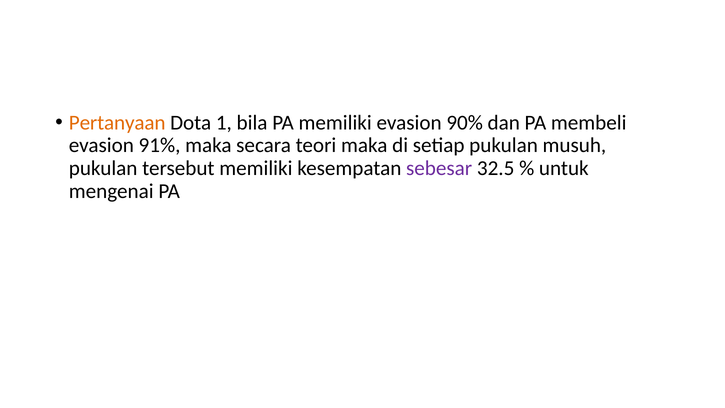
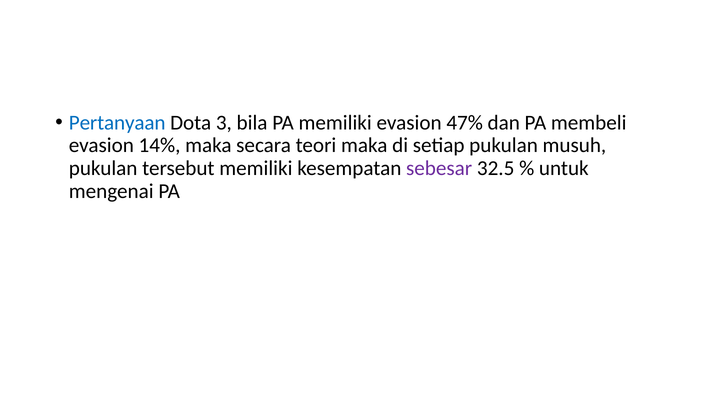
Pertanyaan colour: orange -> blue (117, 123)
1: 1 -> 3 (224, 123)
90%: 90% -> 47% (465, 123)
91%: 91% -> 14% (160, 145)
